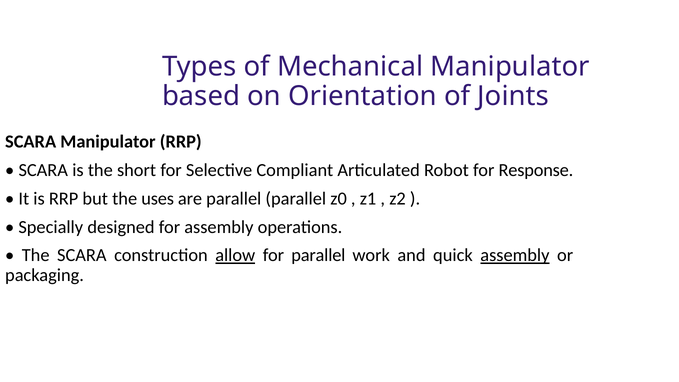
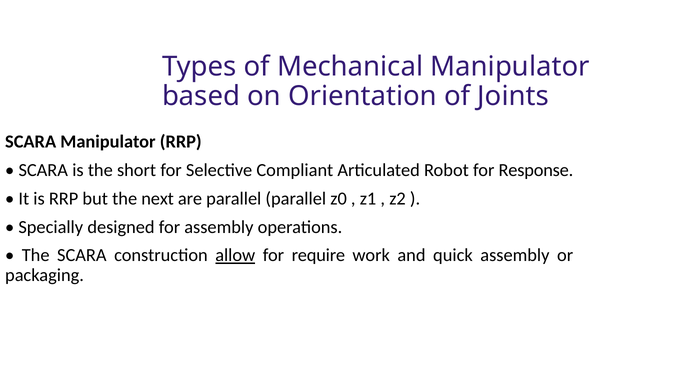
uses: uses -> next (158, 199)
for parallel: parallel -> require (318, 255)
assembly underline: present -> none (515, 255)
